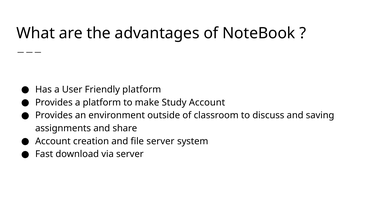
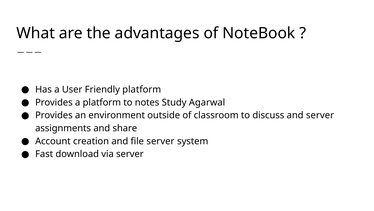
make: make -> notes (147, 102)
Study Account: Account -> Agarwal (207, 102)
and saving: saving -> server (320, 115)
